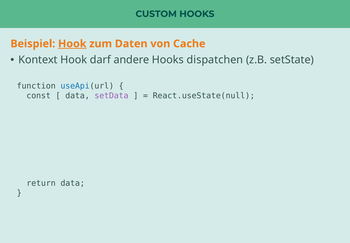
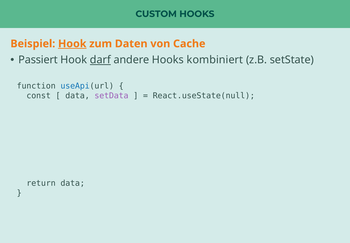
Kontext: Kontext -> Passiert (38, 60)
darf underline: none -> present (100, 60)
dispatchen: dispatchen -> kombiniert (215, 60)
